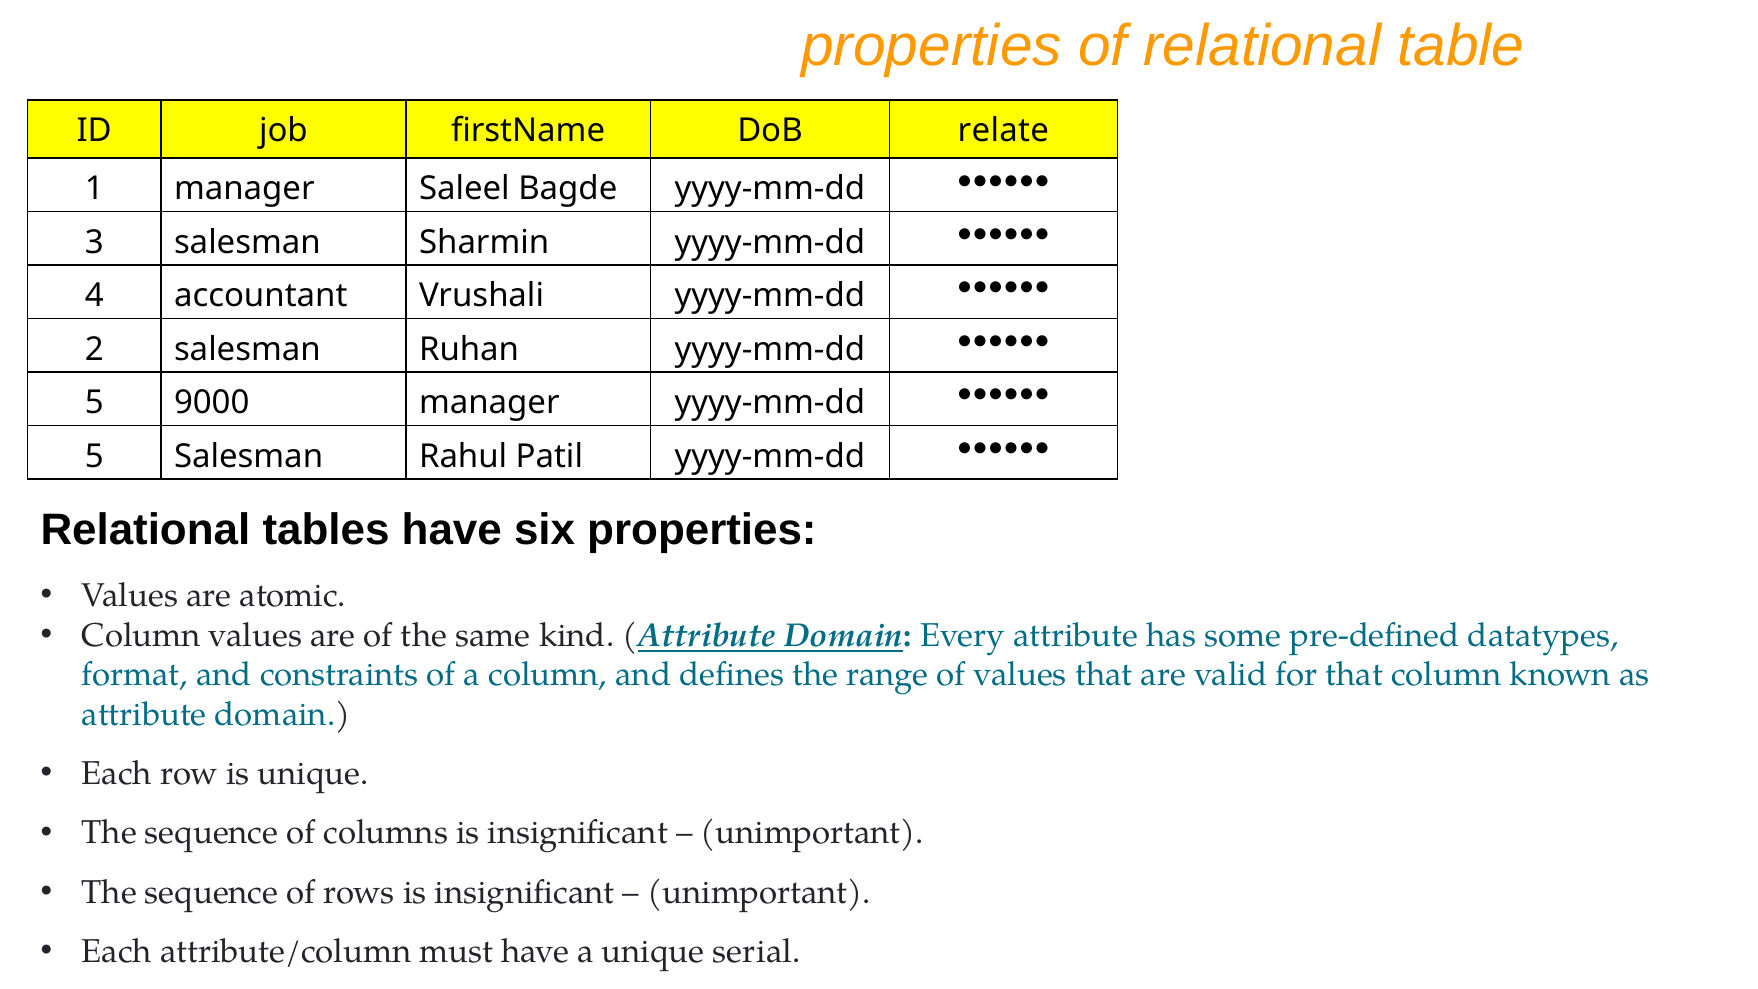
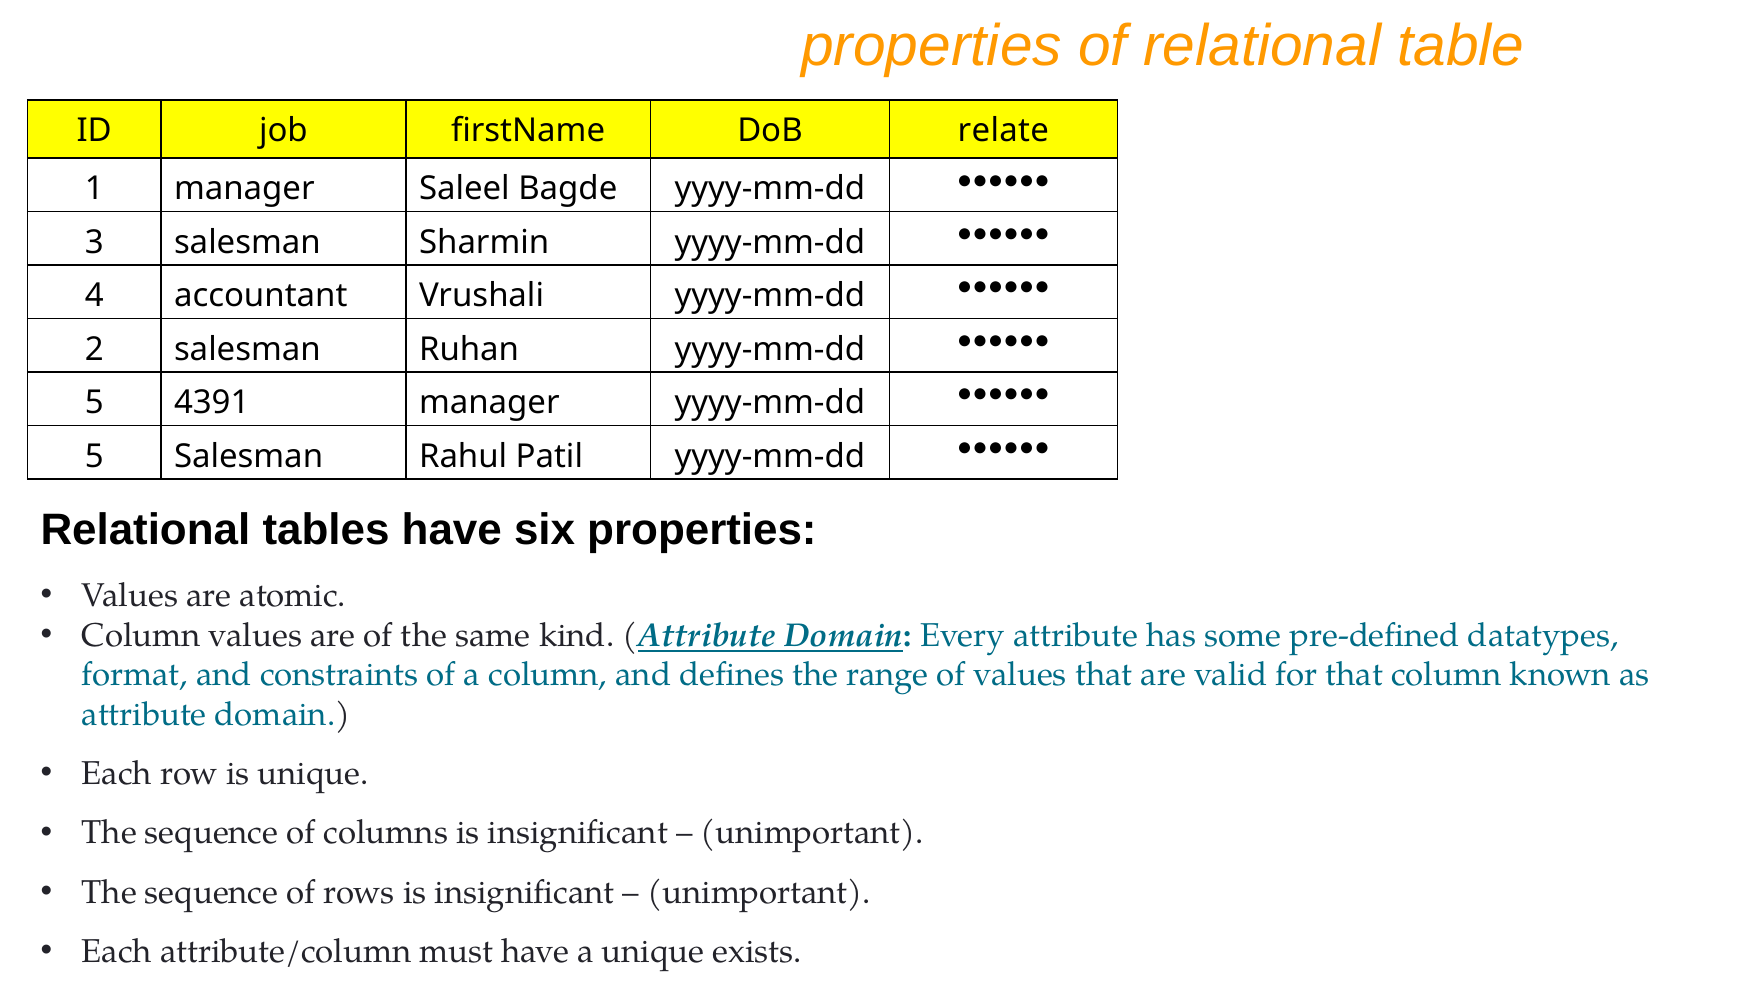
9000: 9000 -> 4391 (212, 403)
serial: serial -> exists (757, 952)
